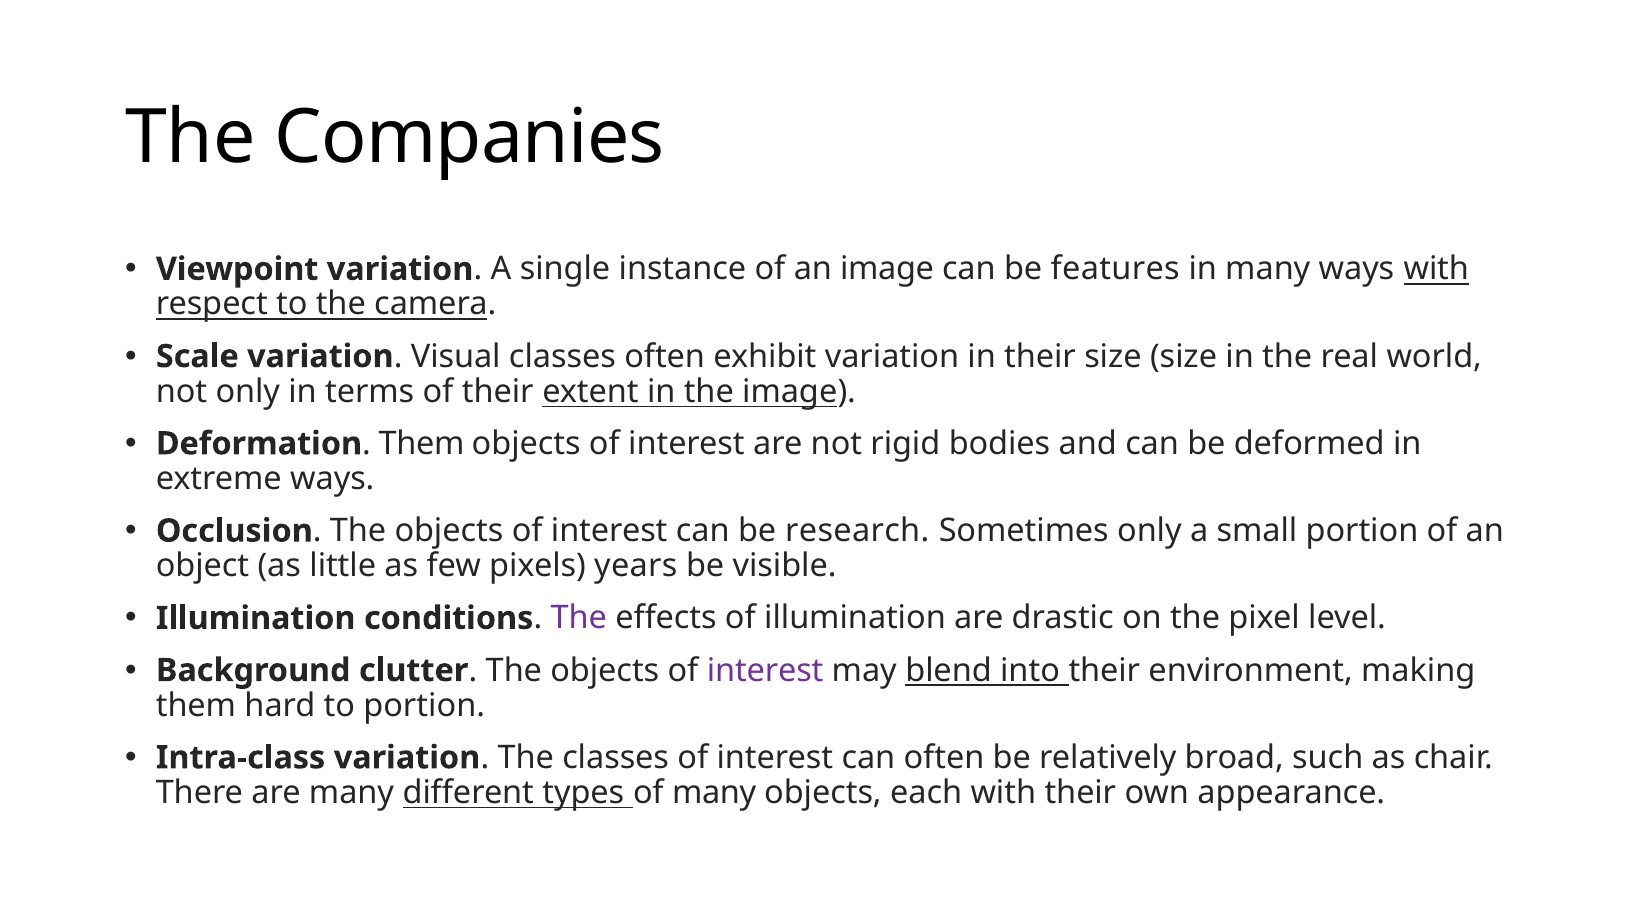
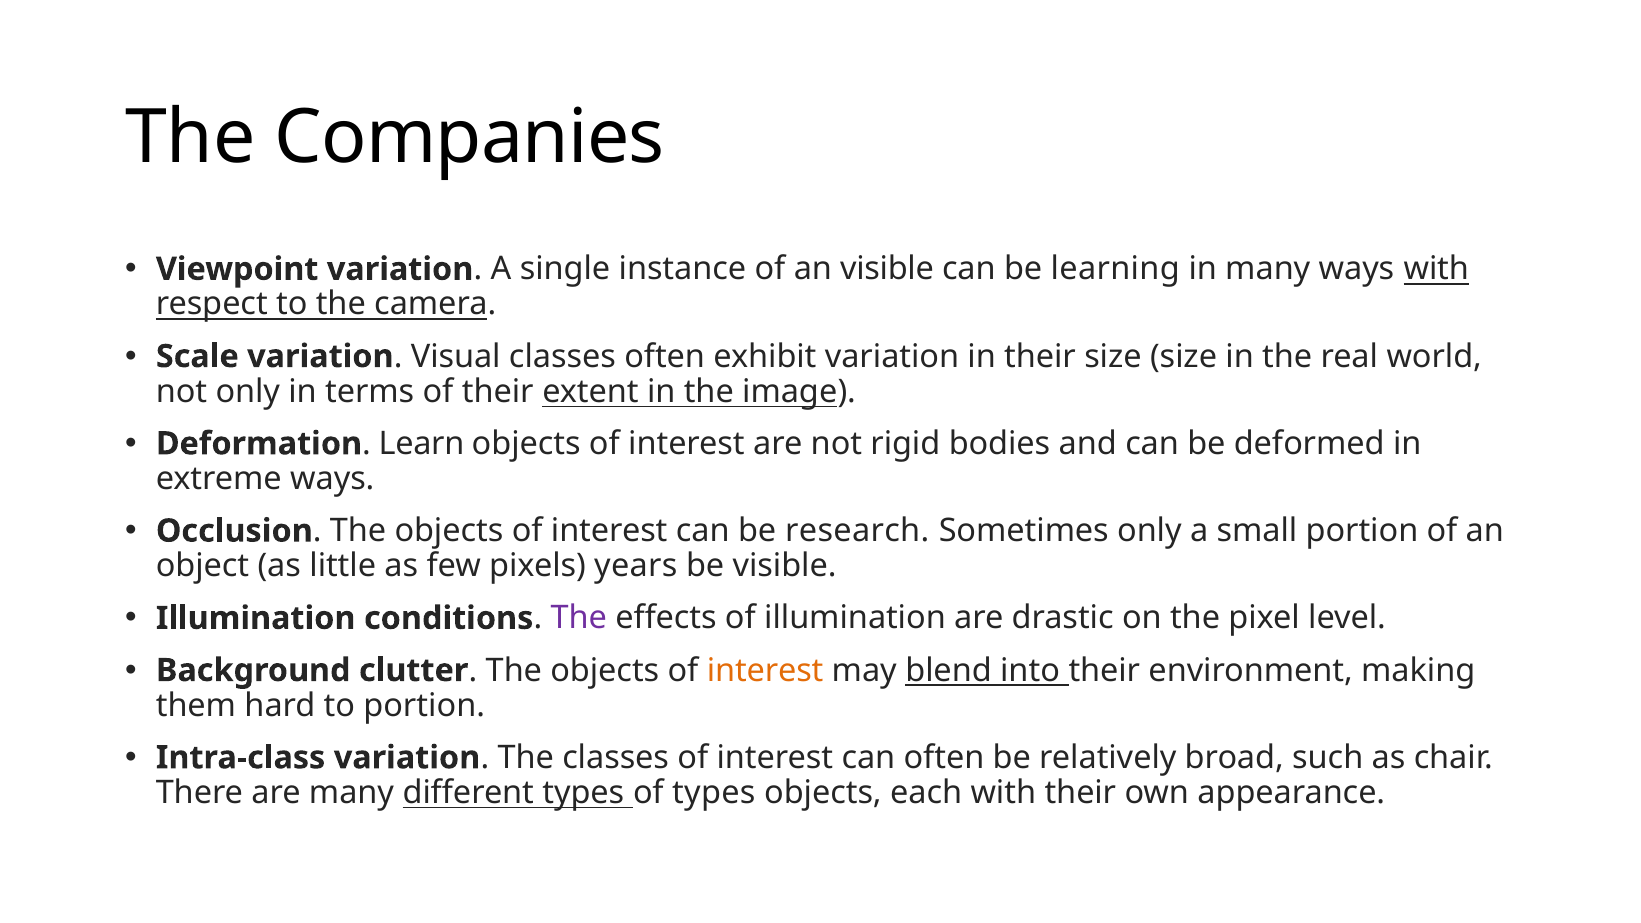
an image: image -> visible (887, 269)
features: features -> learning (1115, 269)
Them: Them -> Learn (422, 444)
interest colour: purple -> orange (765, 670)
of many: many -> types (714, 793)
